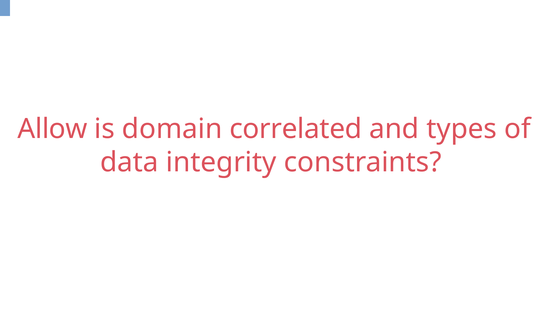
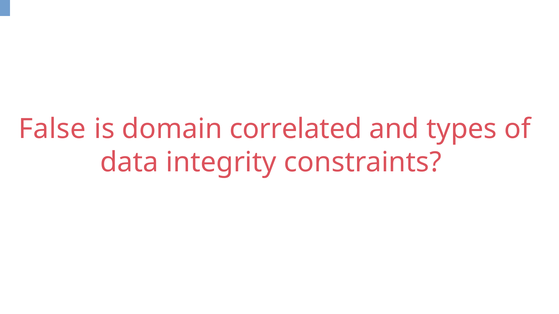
Allow: Allow -> False (52, 129)
